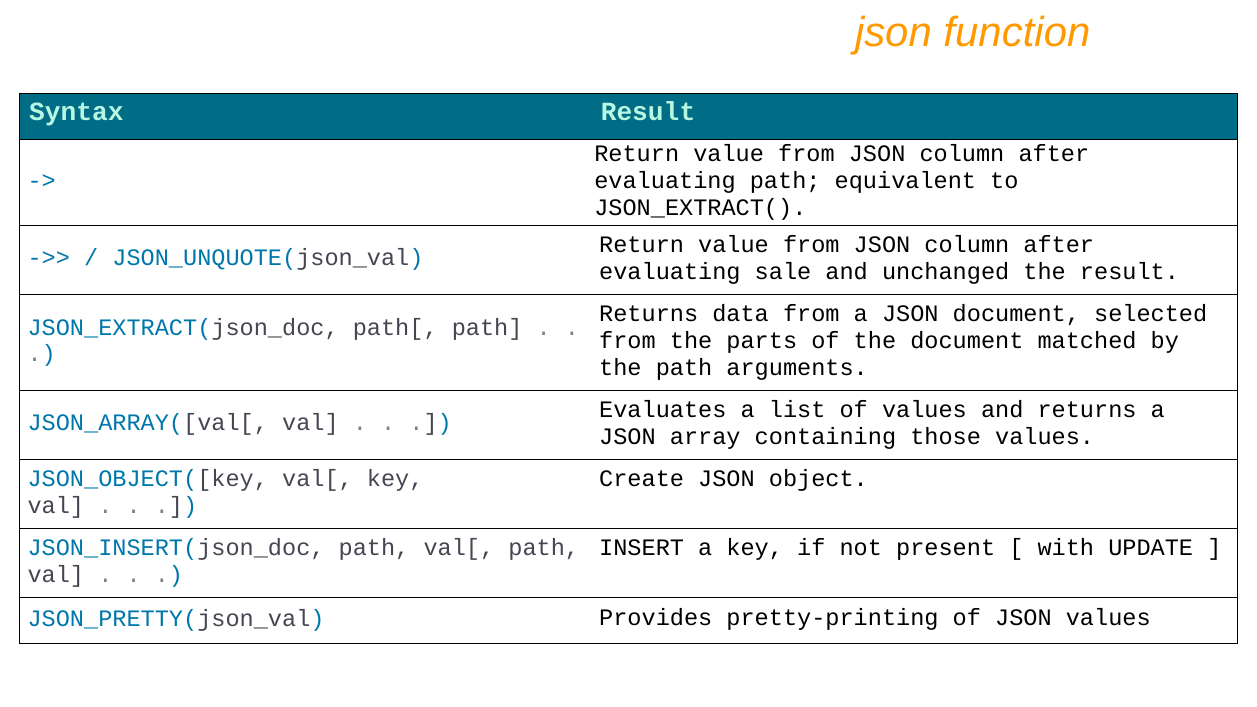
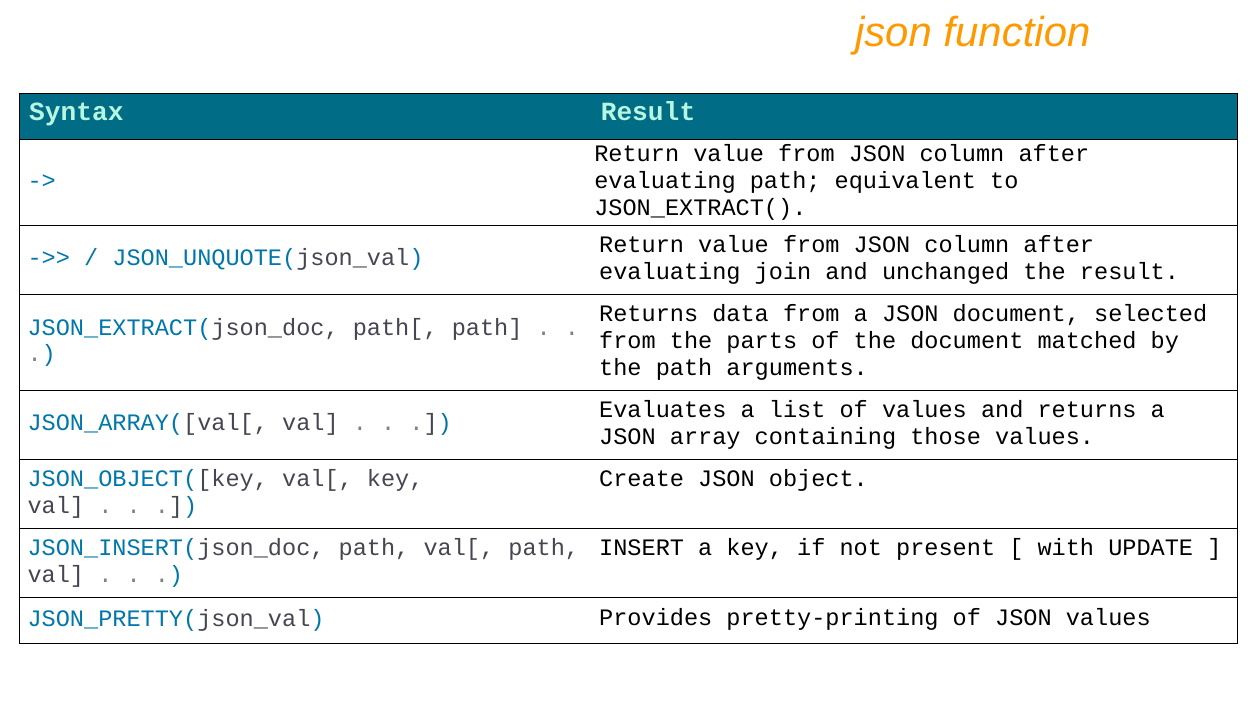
sale: sale -> join (783, 272)
